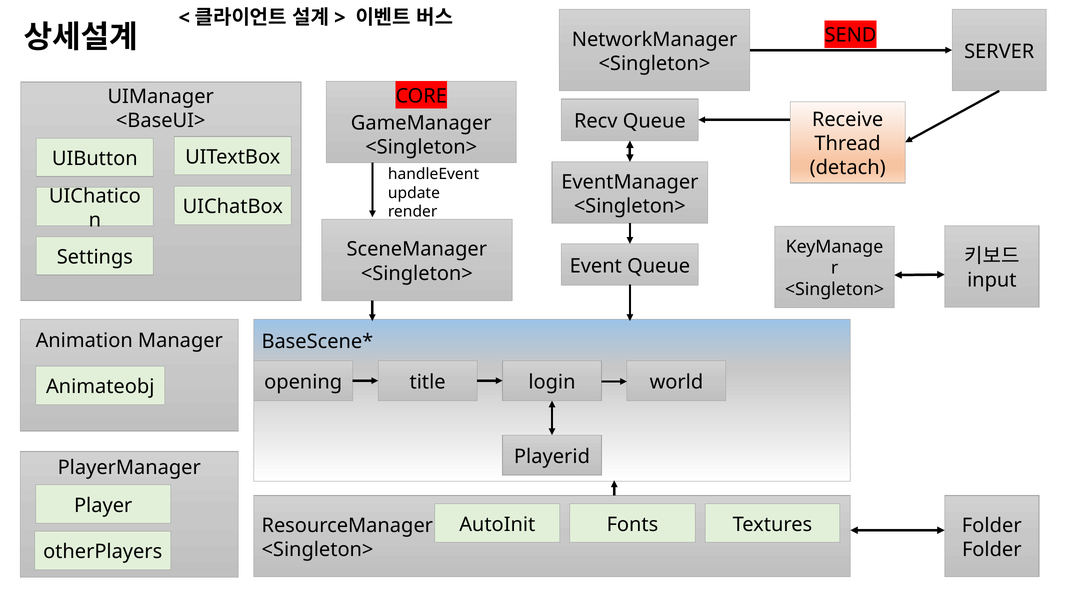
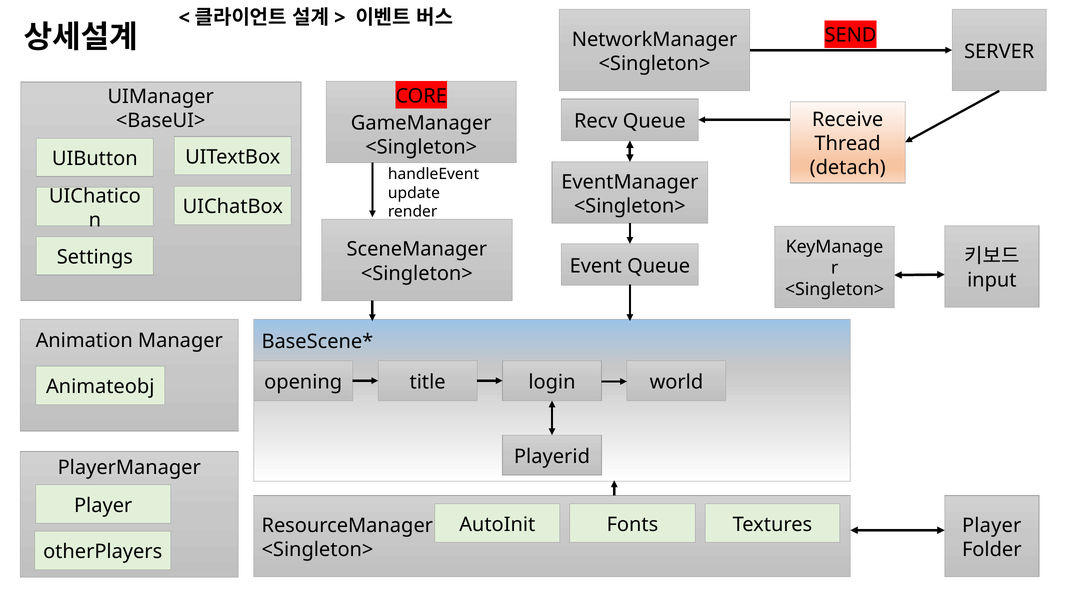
Folder: Folder -> Player (992, 526)
